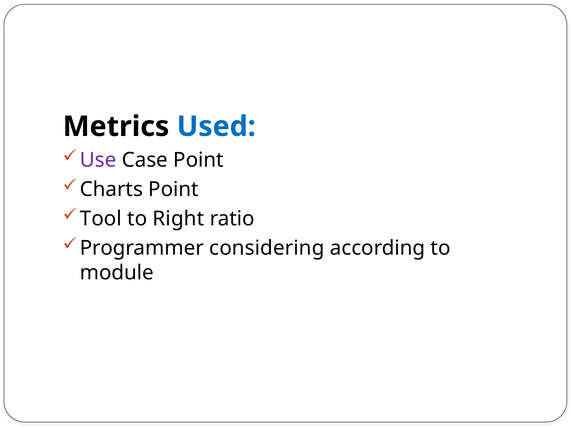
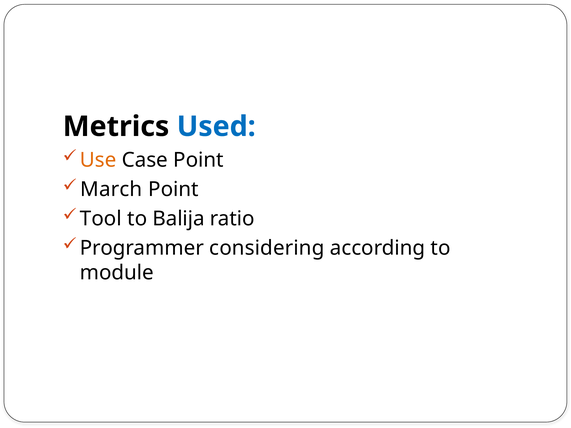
Use colour: purple -> orange (98, 160)
Charts: Charts -> March (111, 189)
Right: Right -> Balija (179, 219)
